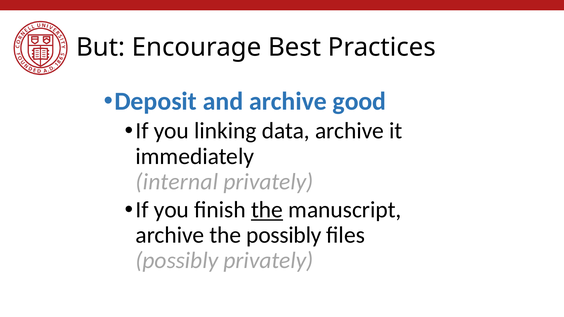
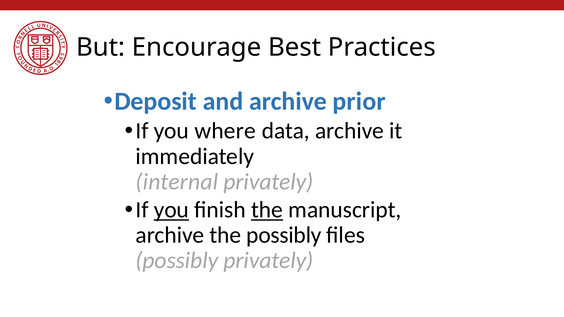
good: good -> prior (359, 101)
linking: linking -> where (225, 131)
you underline: none -> present (171, 210)
